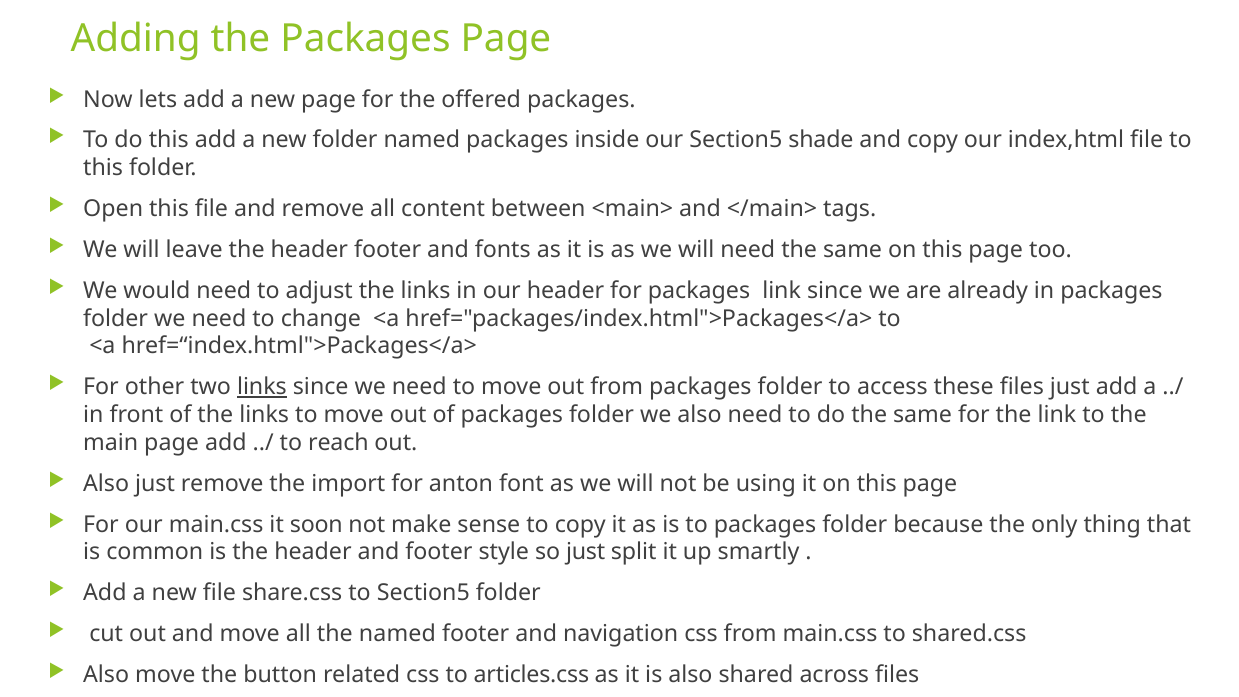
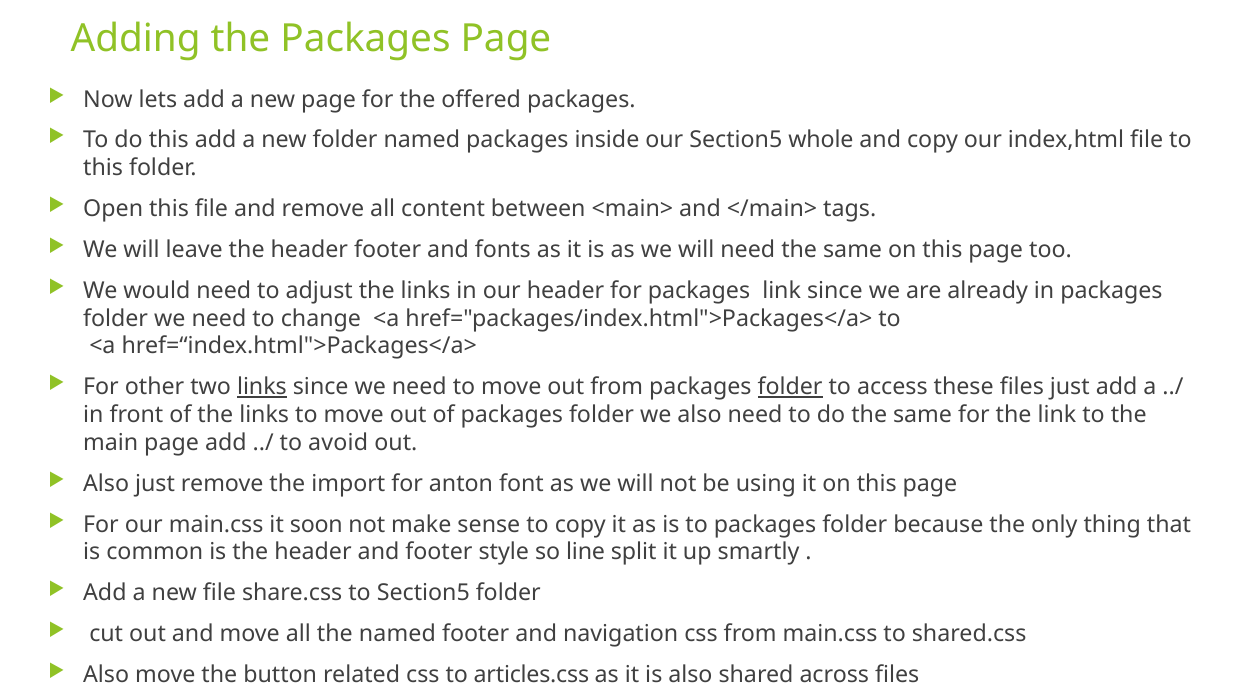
shade: shade -> whole (821, 140)
folder underline: none -> present (790, 387)
reach: reach -> avoid (338, 443)
so just: just -> line (586, 552)
